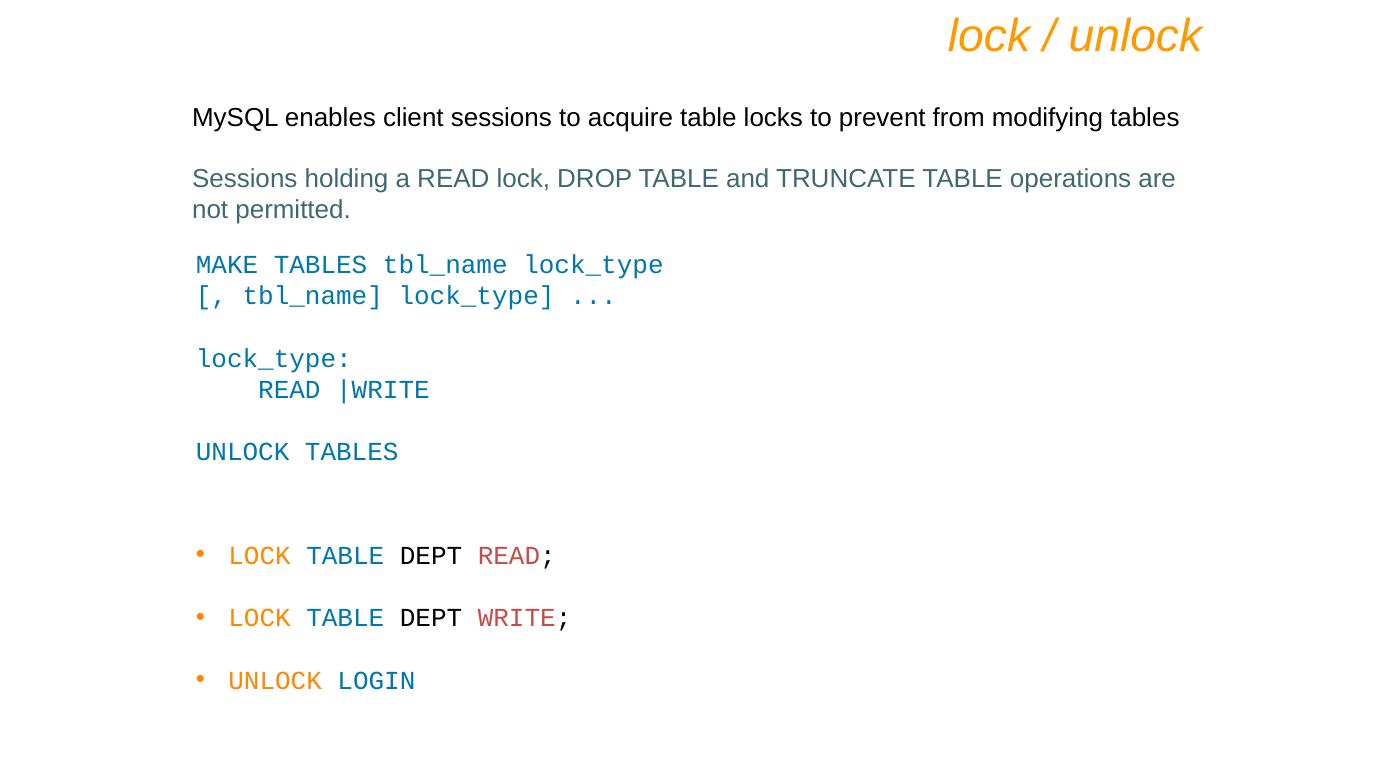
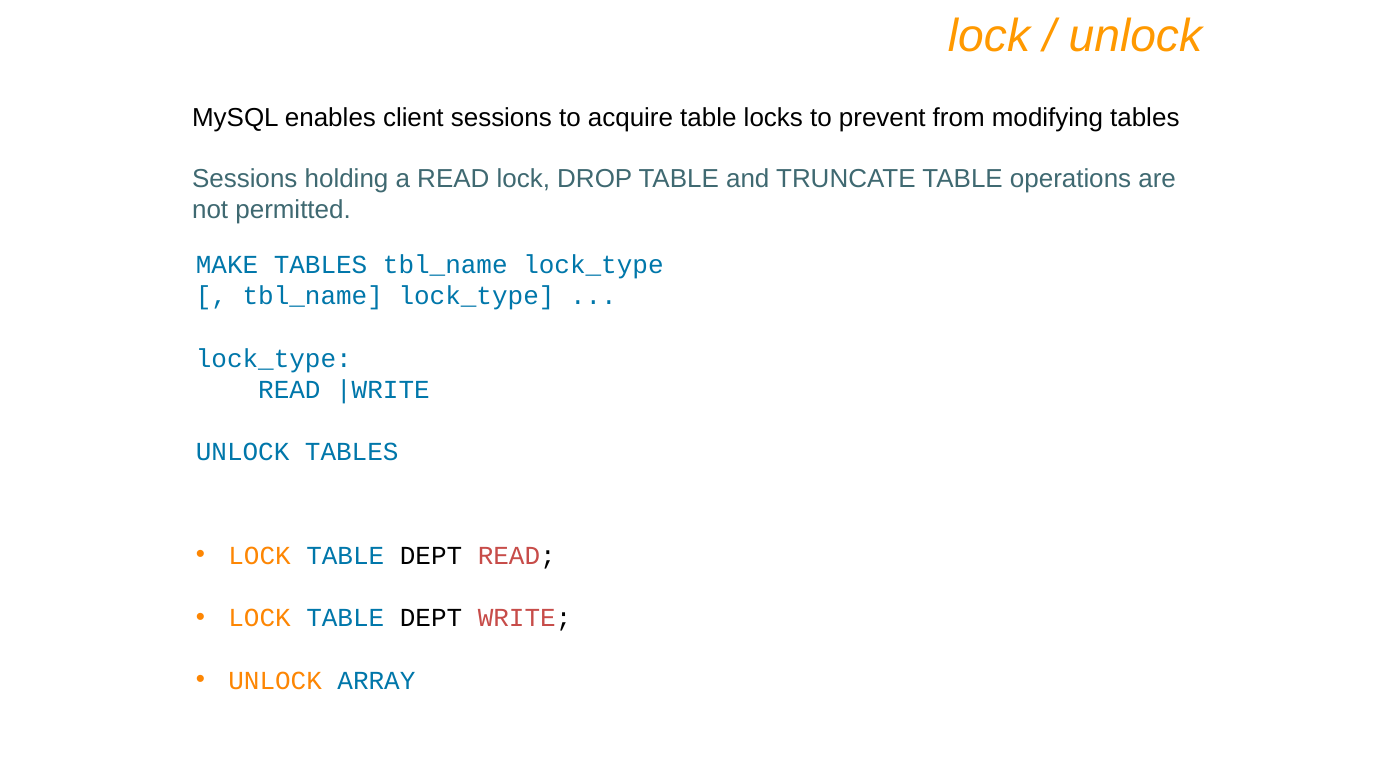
LOGIN: LOGIN -> ARRAY (376, 680)
